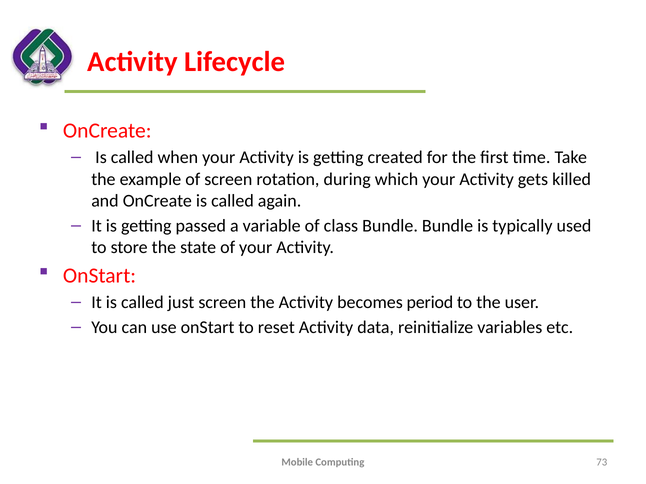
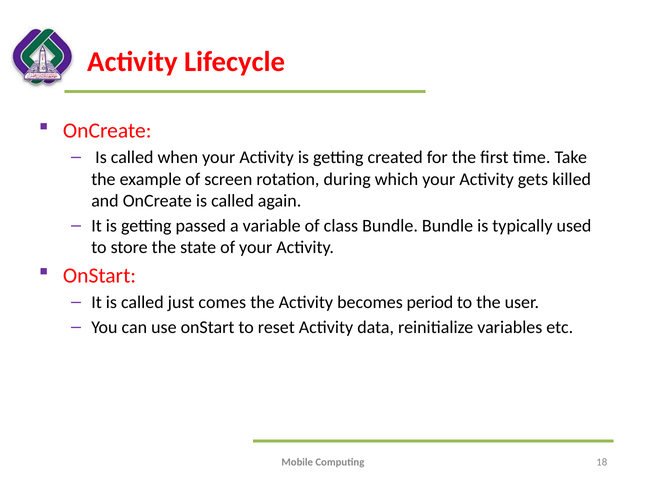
just screen: screen -> comes (222, 303)
73: 73 -> 18 (602, 463)
